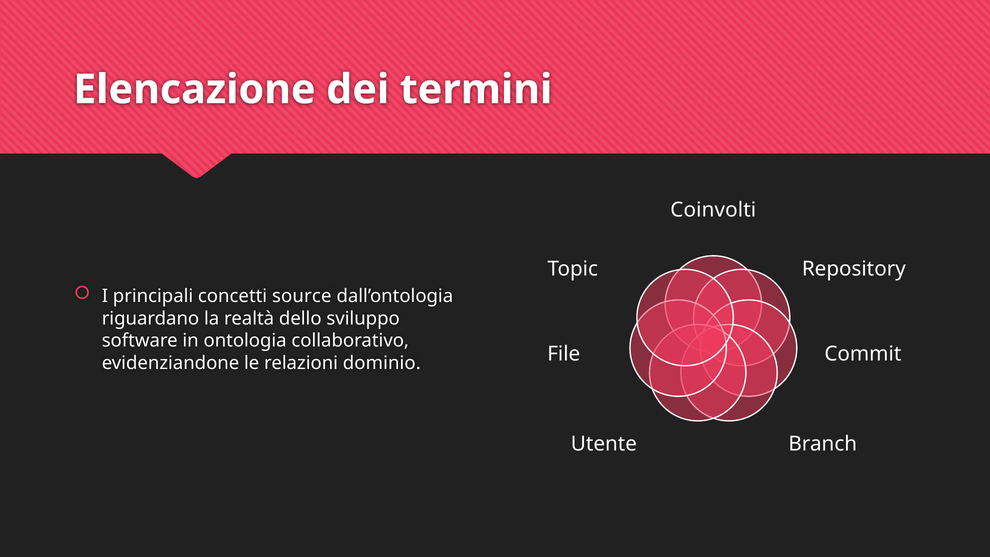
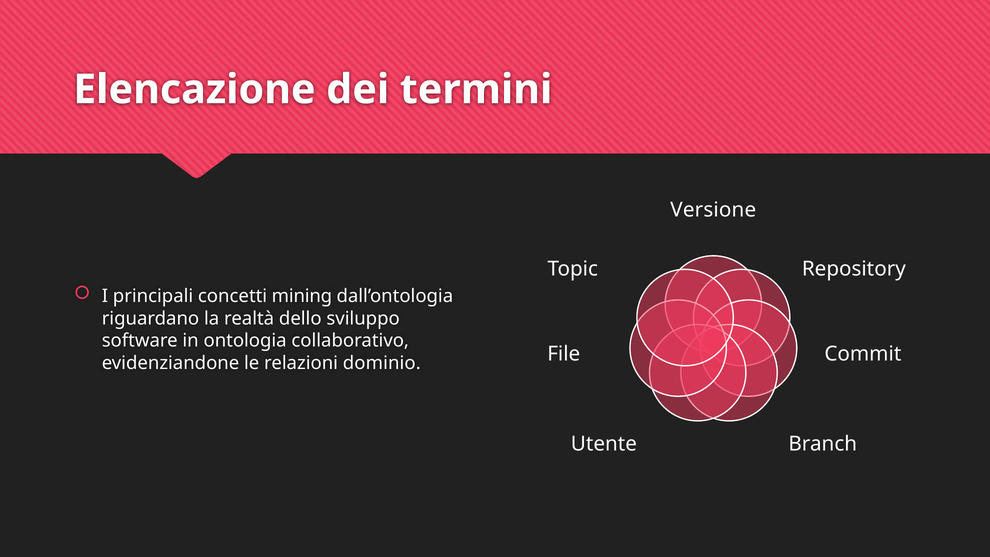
Coinvolti: Coinvolti -> Versione (713, 210)
source: source -> mining (302, 296)
